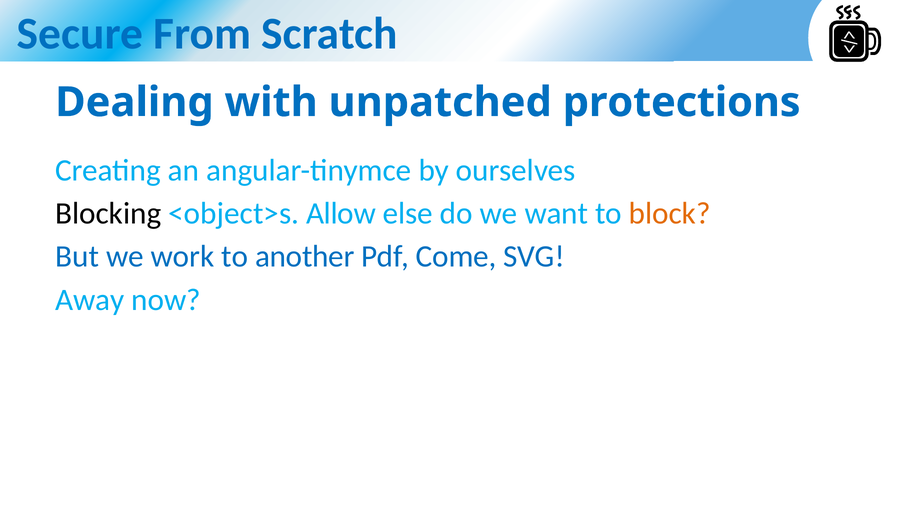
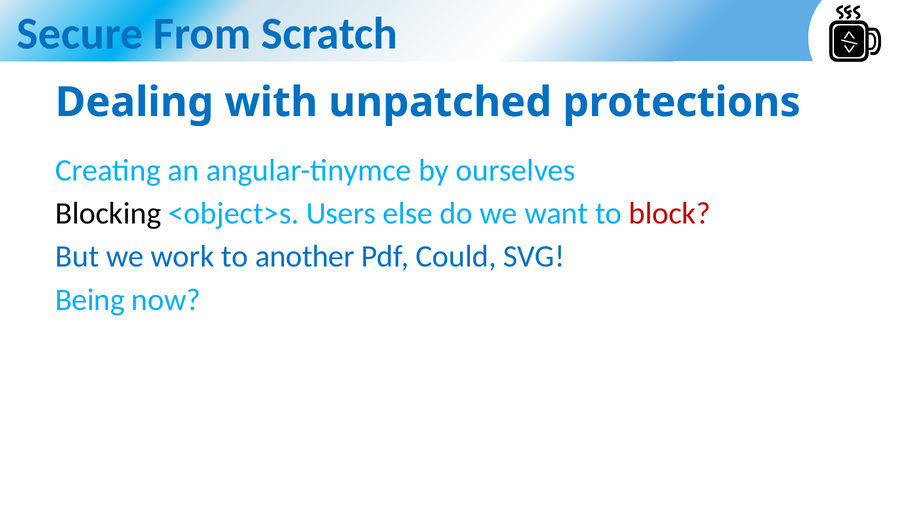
Allow: Allow -> Users (341, 214)
block colour: orange -> red (670, 214)
Come: Come -> Could (456, 257)
Away: Away -> Being (90, 300)
